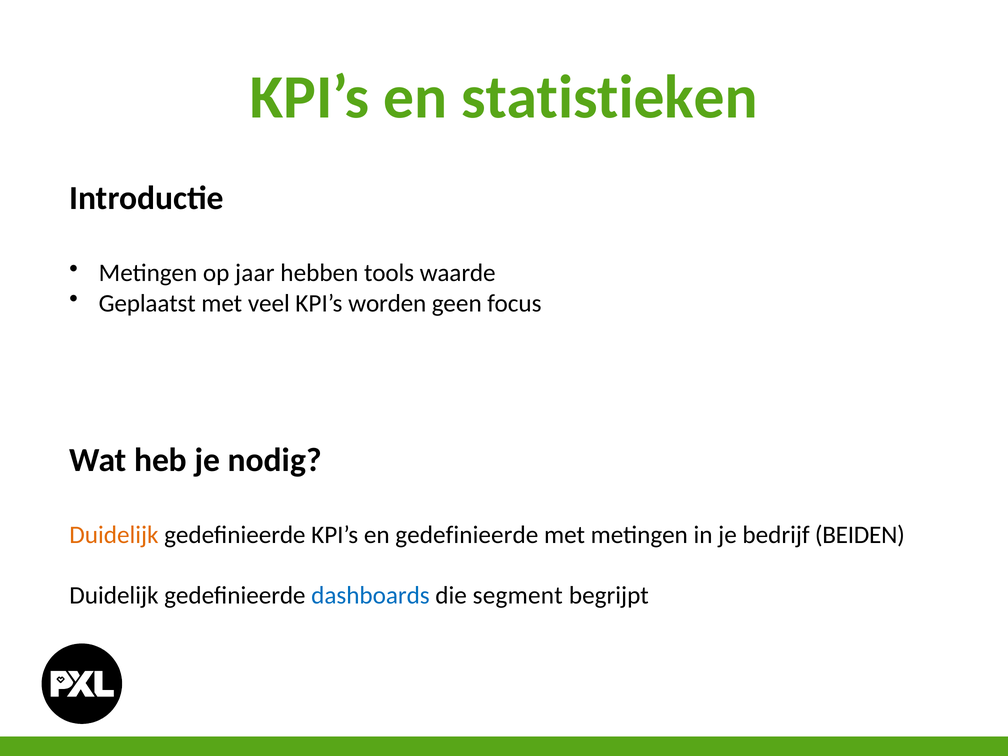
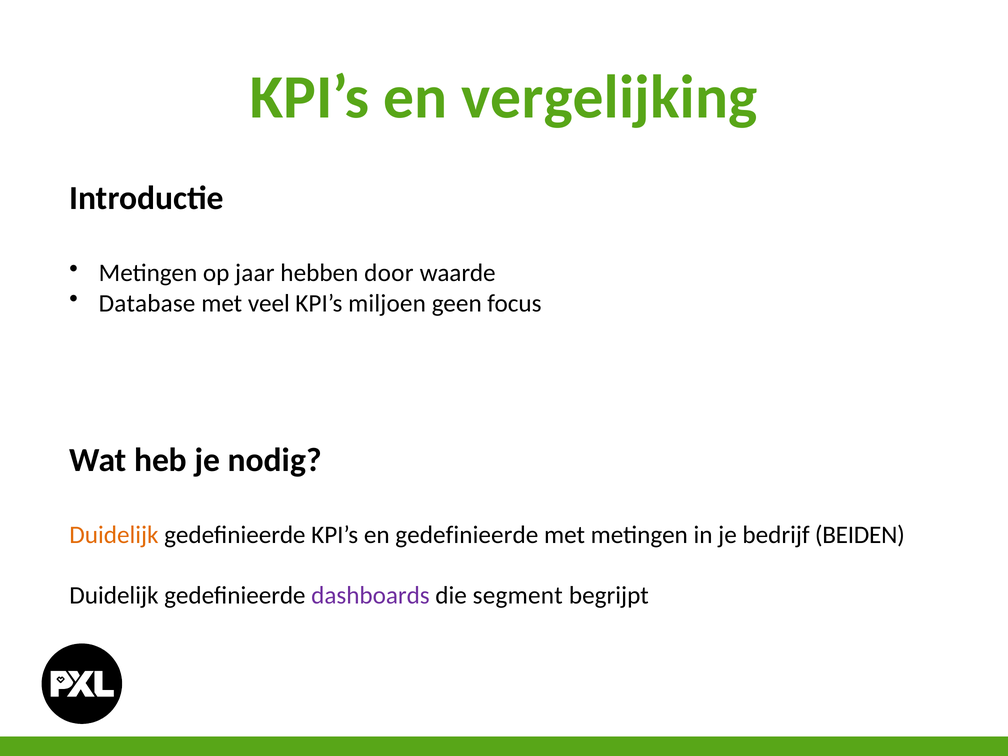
statistieken: statistieken -> vergelijking (609, 98)
tools: tools -> door (389, 273)
Geplaatst: Geplaatst -> Database (147, 303)
worden: worden -> miljoen (387, 303)
dashboards colour: blue -> purple (370, 596)
